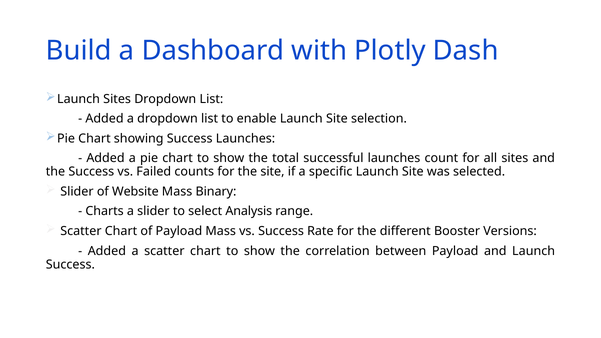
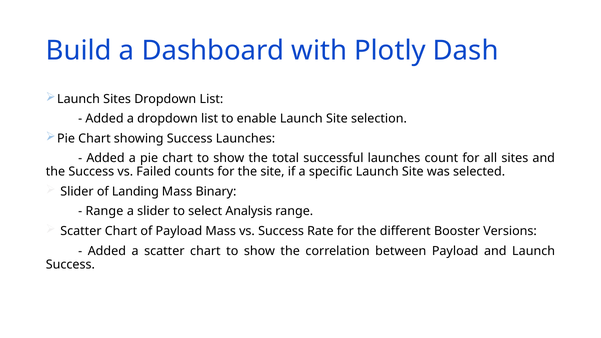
Website: Website -> Landing (135, 192)
Charts: Charts -> Range (104, 211)
